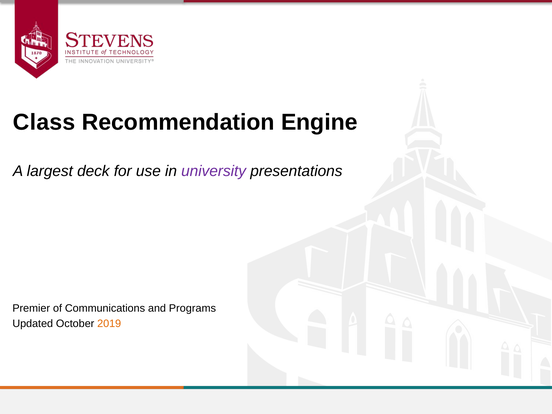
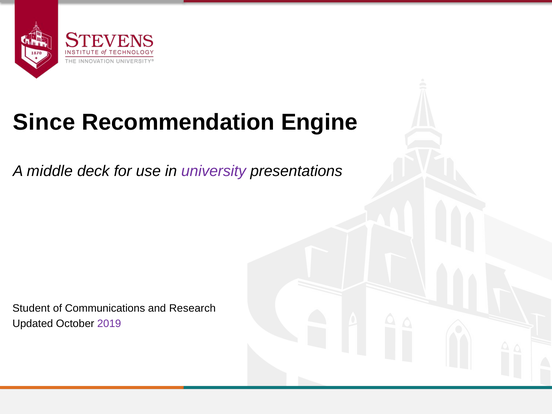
Class: Class -> Since (44, 122)
largest: largest -> middle (50, 171)
Premier: Premier -> Student (31, 308)
Programs: Programs -> Research (192, 308)
2019 colour: orange -> purple (109, 324)
